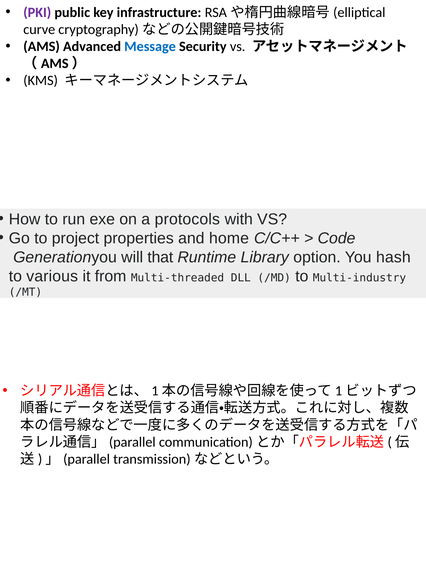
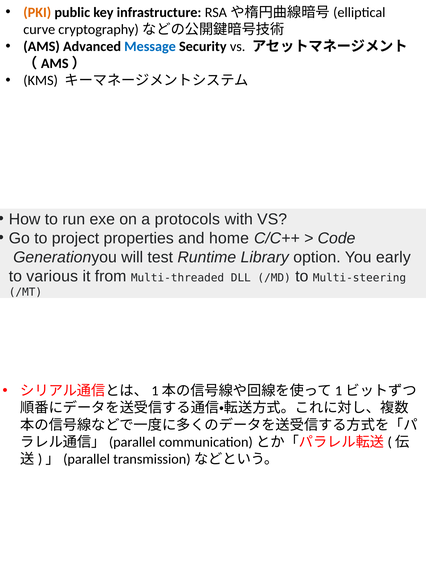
PKI colour: purple -> orange (37, 12)
that: that -> test (160, 257)
hash: hash -> early (393, 257)
Multi-industry: Multi-industry -> Multi-steering (359, 277)
